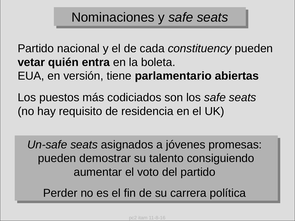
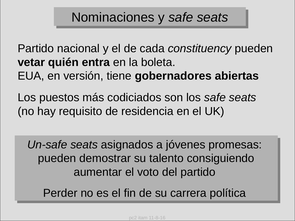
parlamentario: parlamentario -> gobernadores (173, 76)
